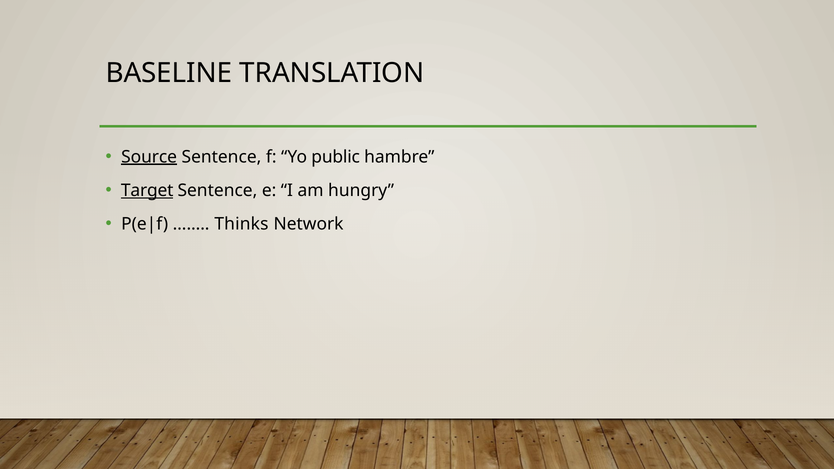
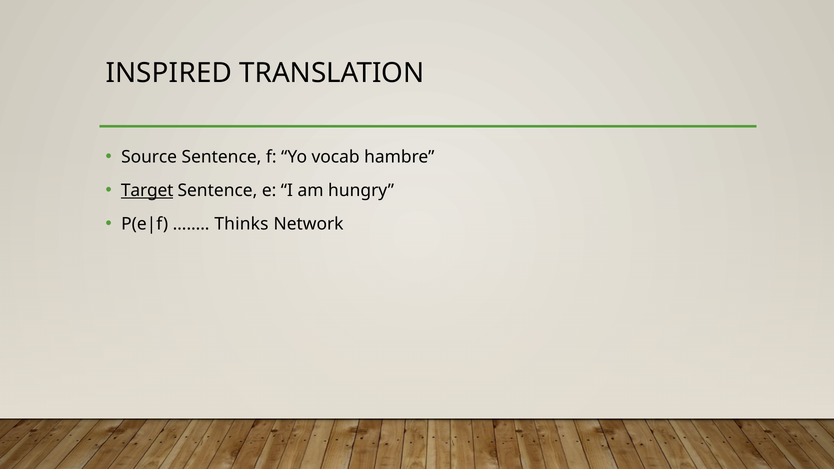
BASELINE: BASELINE -> INSPIRED (169, 73)
Source underline: present -> none (149, 157)
public: public -> vocab (336, 157)
